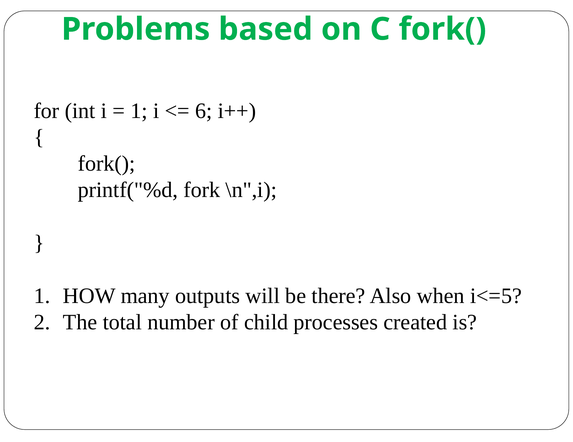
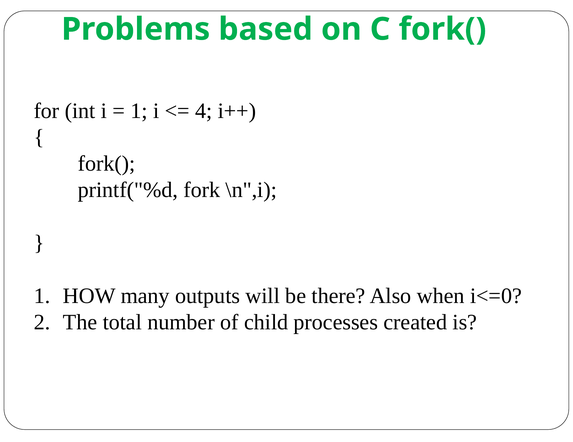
6: 6 -> 4 (204, 111)
i<=5: i<=5 -> i<=0 (496, 296)
